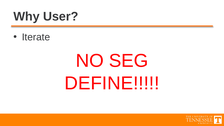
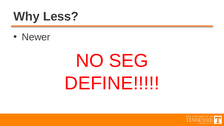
User: User -> Less (61, 16)
Iterate: Iterate -> Newer (36, 37)
